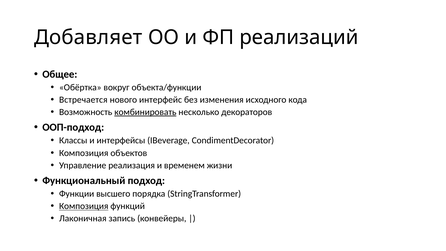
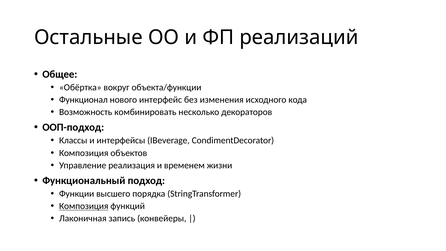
Добавляет: Добавляет -> Остальные (88, 37)
Встречается: Встречается -> Функционал (83, 100)
комбинировать underline: present -> none (145, 112)
